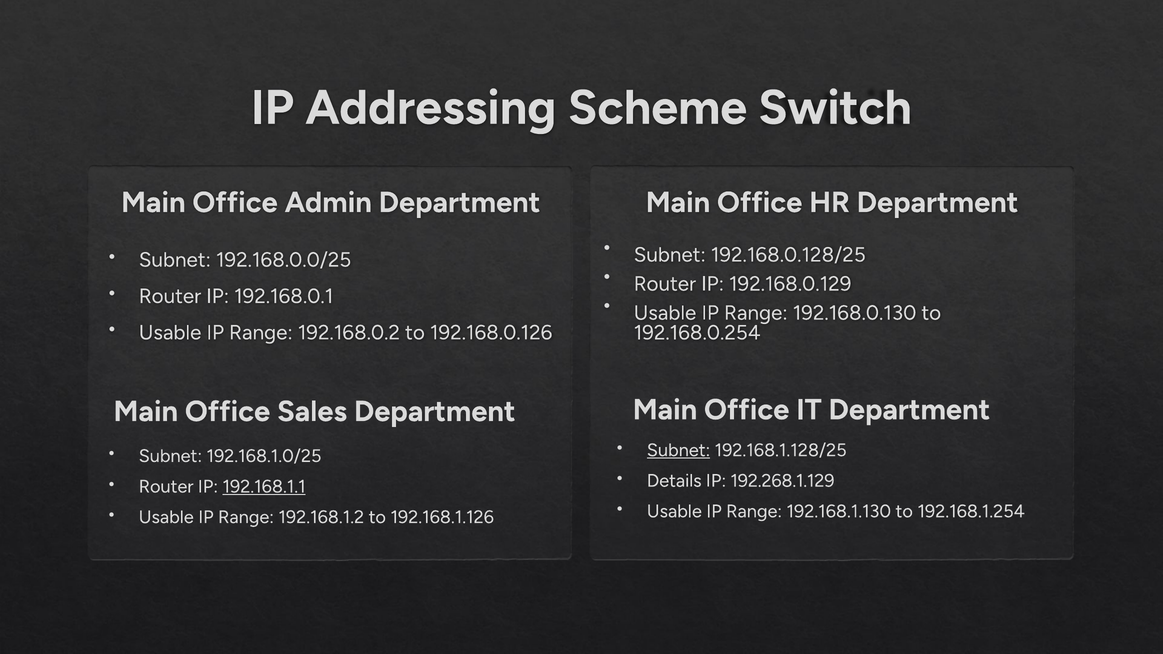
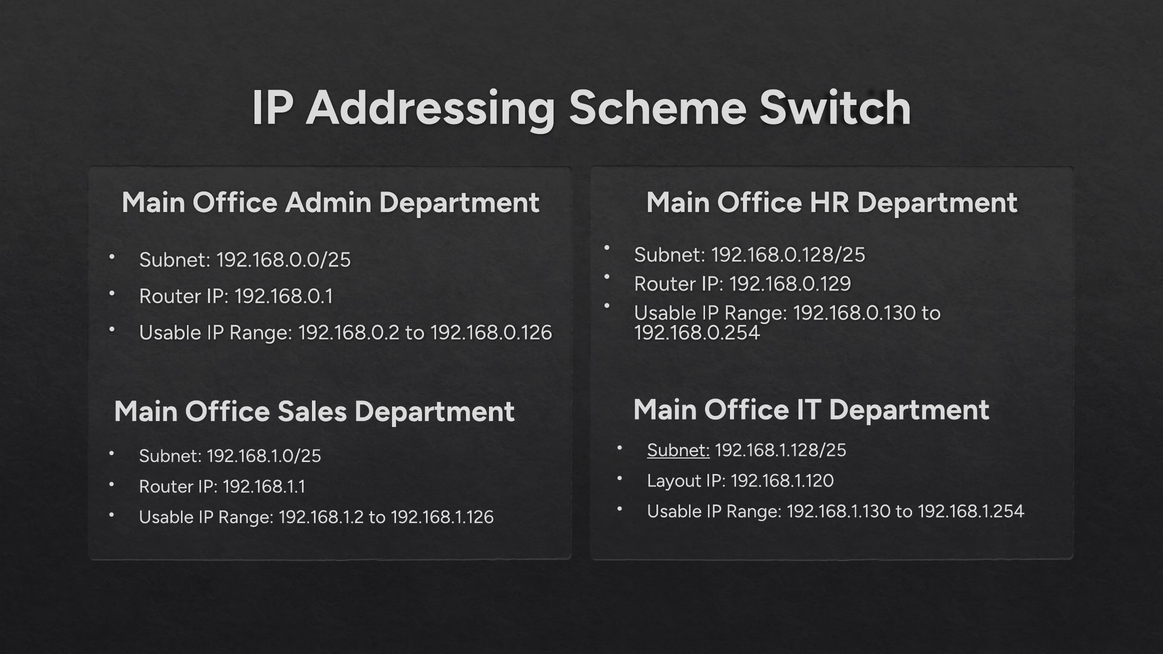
Details: Details -> Layout (674, 481)
192.268.1.129: 192.268.1.129 -> 192.168.1.120 (782, 481)
192.168.1.1 underline: present -> none (264, 487)
